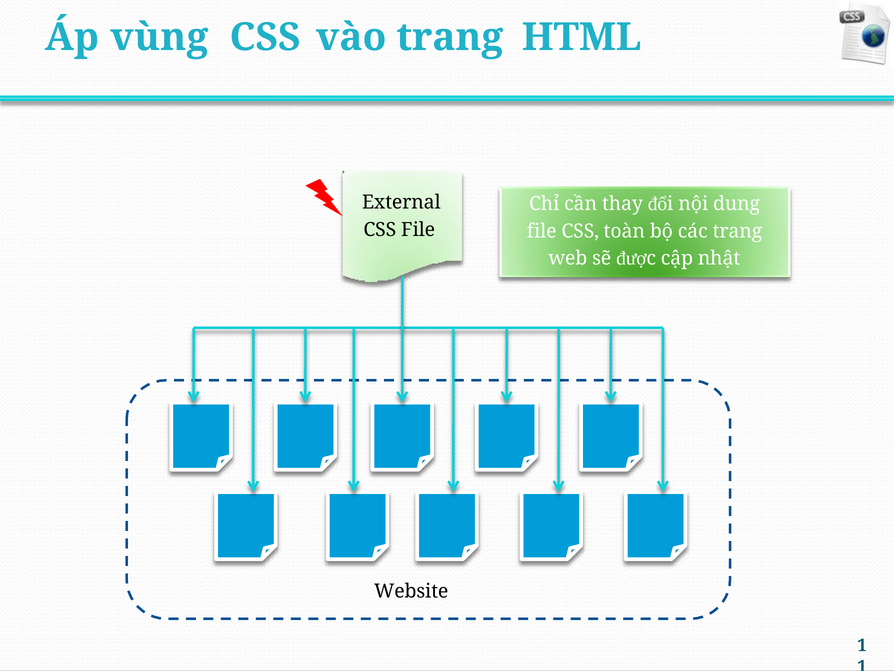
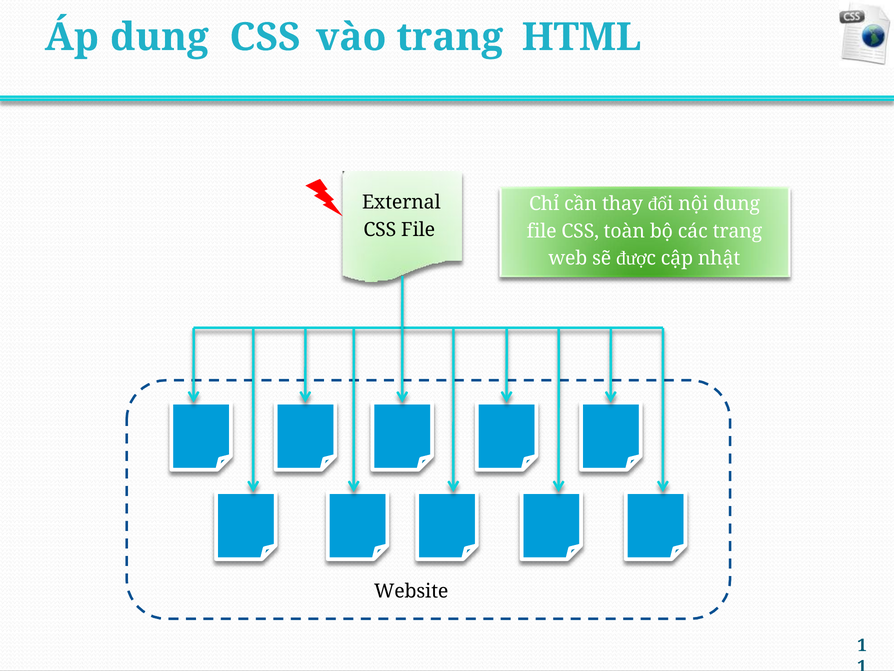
Áp vùng: vùng -> dung (159, 37)
